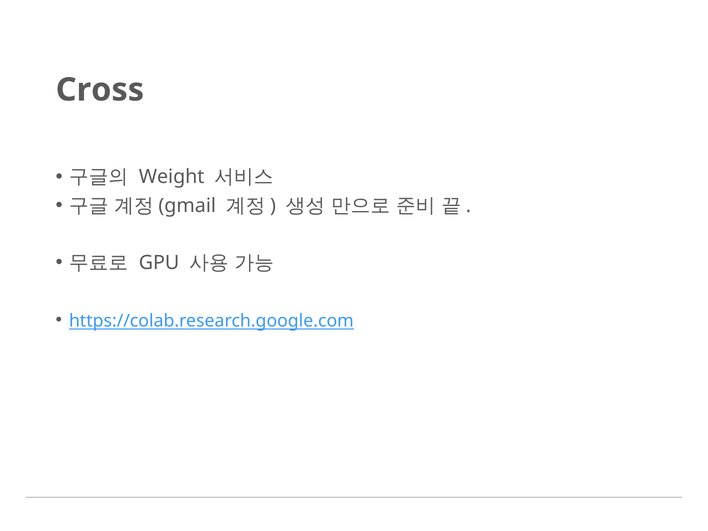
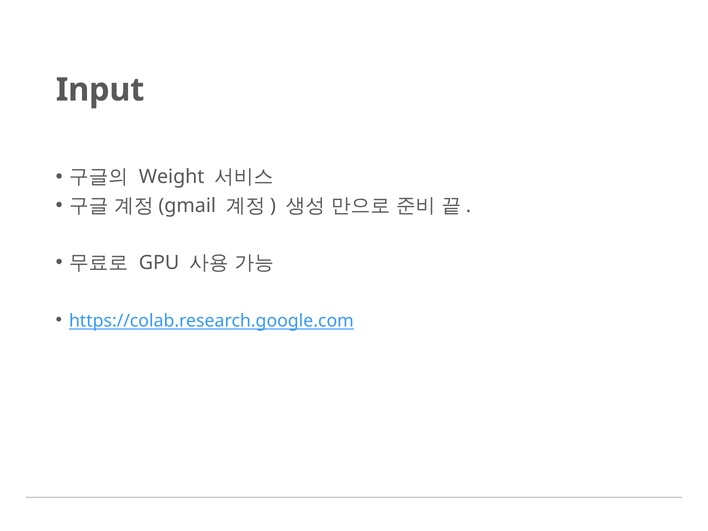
Cross: Cross -> Input (100, 90)
